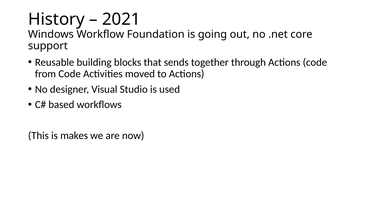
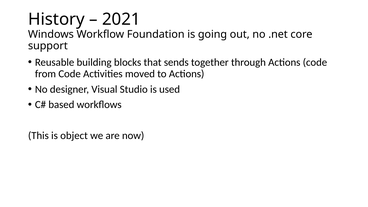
makes: makes -> object (74, 136)
